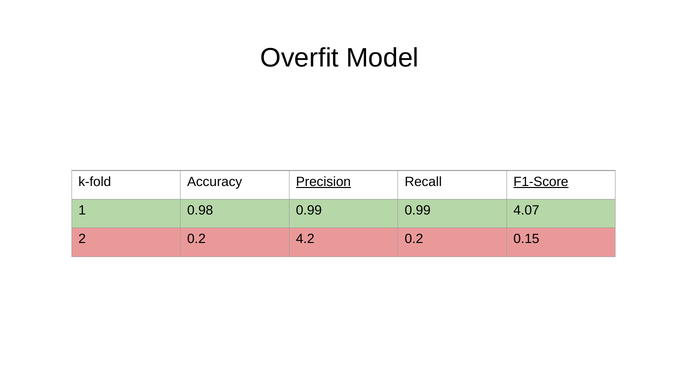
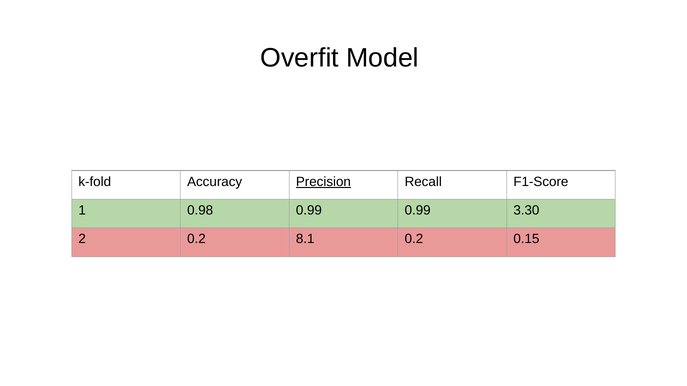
F1-Score underline: present -> none (541, 182)
4.07: 4.07 -> 3.30 (526, 211)
4.2: 4.2 -> 8.1 (305, 239)
